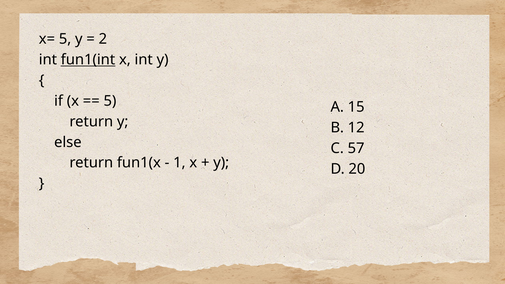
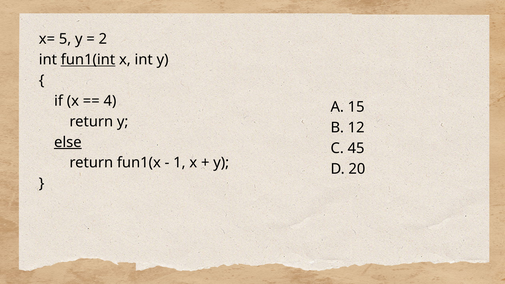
5: 5 -> 4 (110, 101)
else underline: none -> present (68, 142)
57: 57 -> 45 (356, 148)
